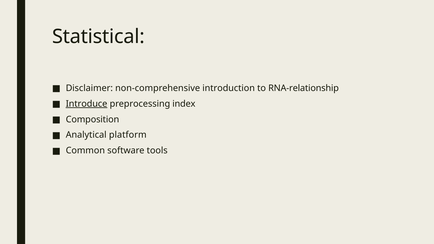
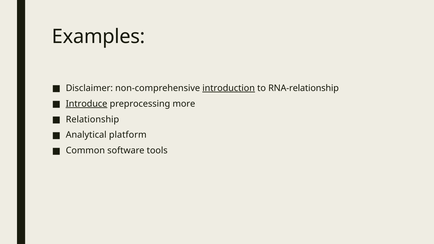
Statistical: Statistical -> Examples (98, 36)
introduction underline: none -> present (229, 88)
index: index -> more (184, 104)
Composition: Composition -> Relationship (92, 119)
